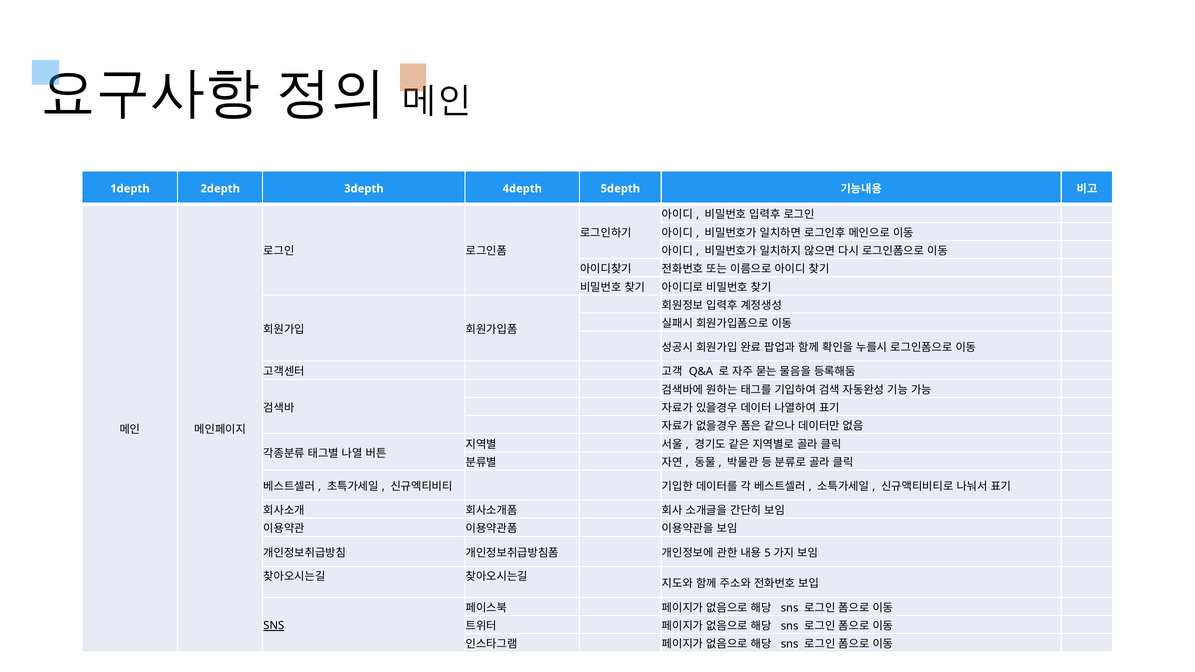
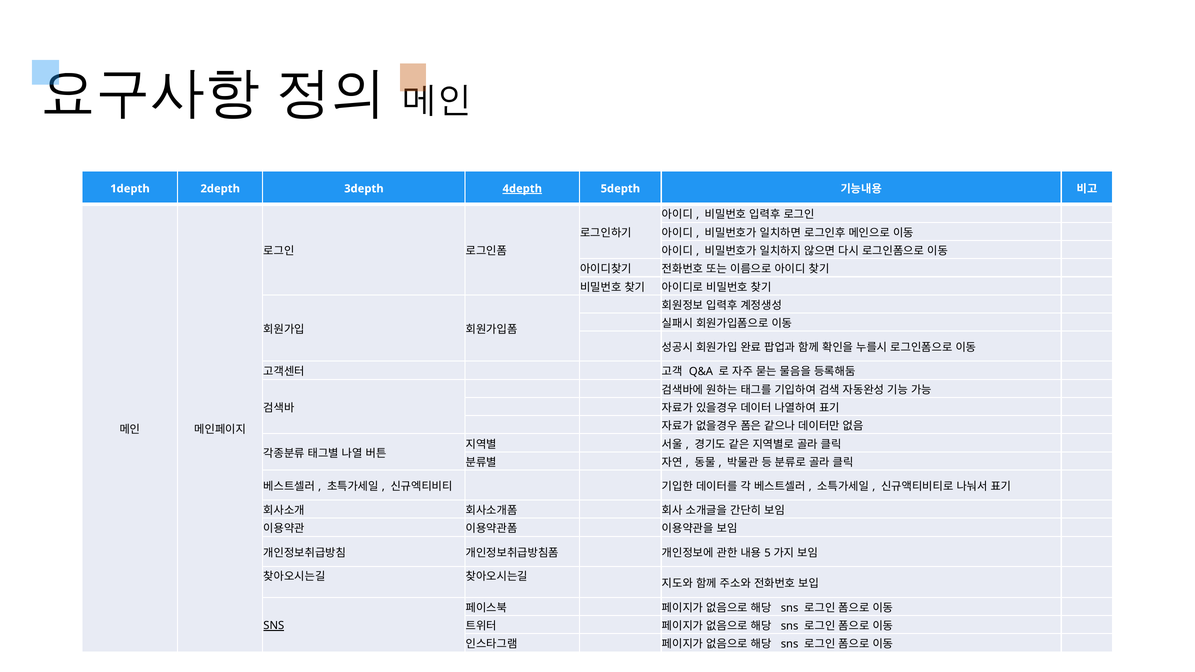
4depth underline: none -> present (522, 189)
